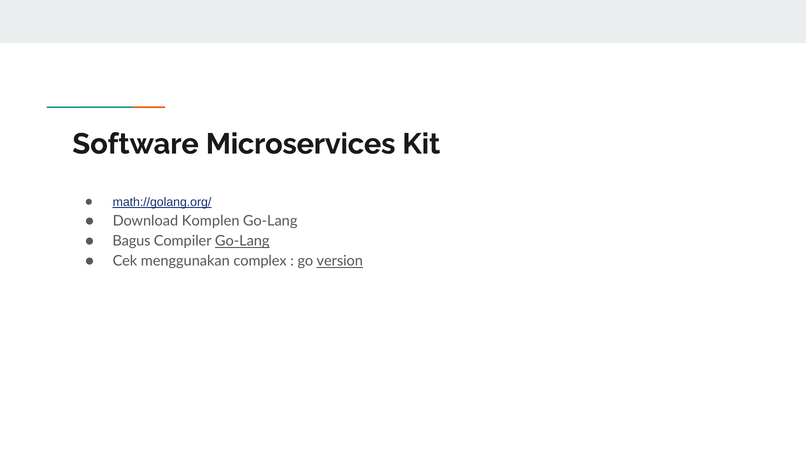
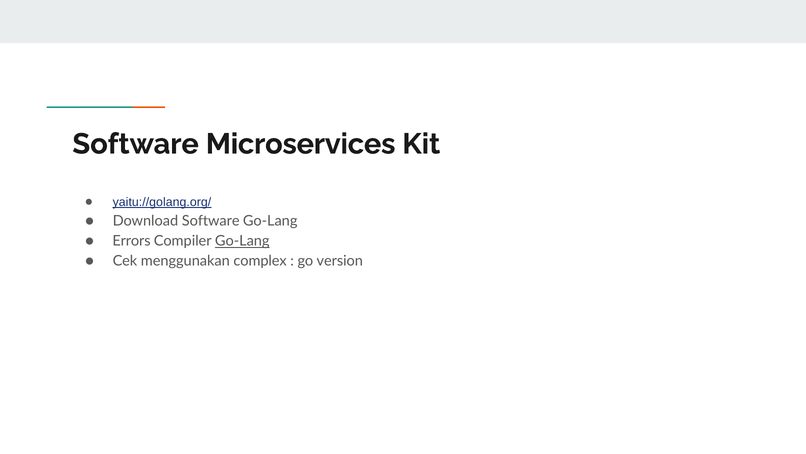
math://golang.org/: math://golang.org/ -> yaitu://golang.org/ (162, 202)
Download Komplen: Komplen -> Software (211, 221)
Bagus: Bagus -> Errors (131, 241)
version underline: present -> none (340, 261)
